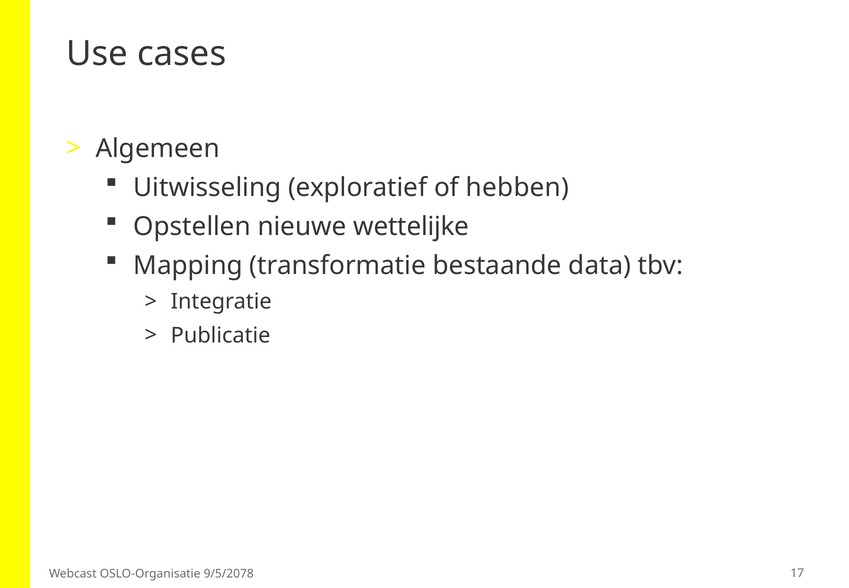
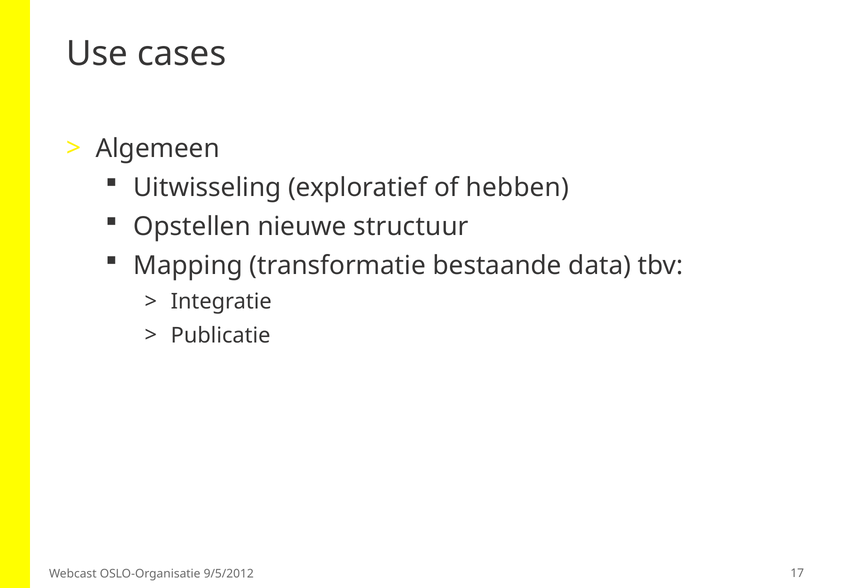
wettelijke: wettelijke -> structuur (411, 226)
9/5/2078: 9/5/2078 -> 9/5/2012 (229, 574)
